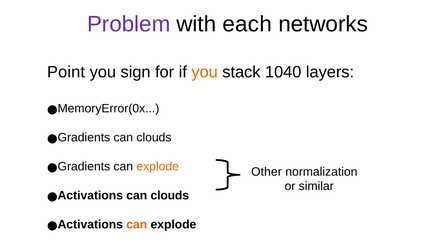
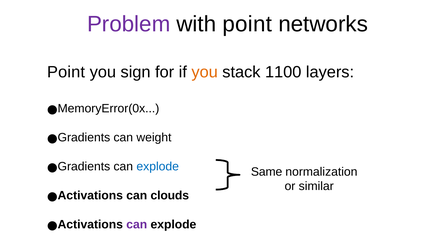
with each: each -> point (247, 24)
1040: 1040 -> 1100 (283, 72)
clouds: clouds -> weight (154, 138)
explode colour: orange -> blue (158, 167)
Other: Other -> Same (267, 172)
can colour: orange -> purple (137, 225)
